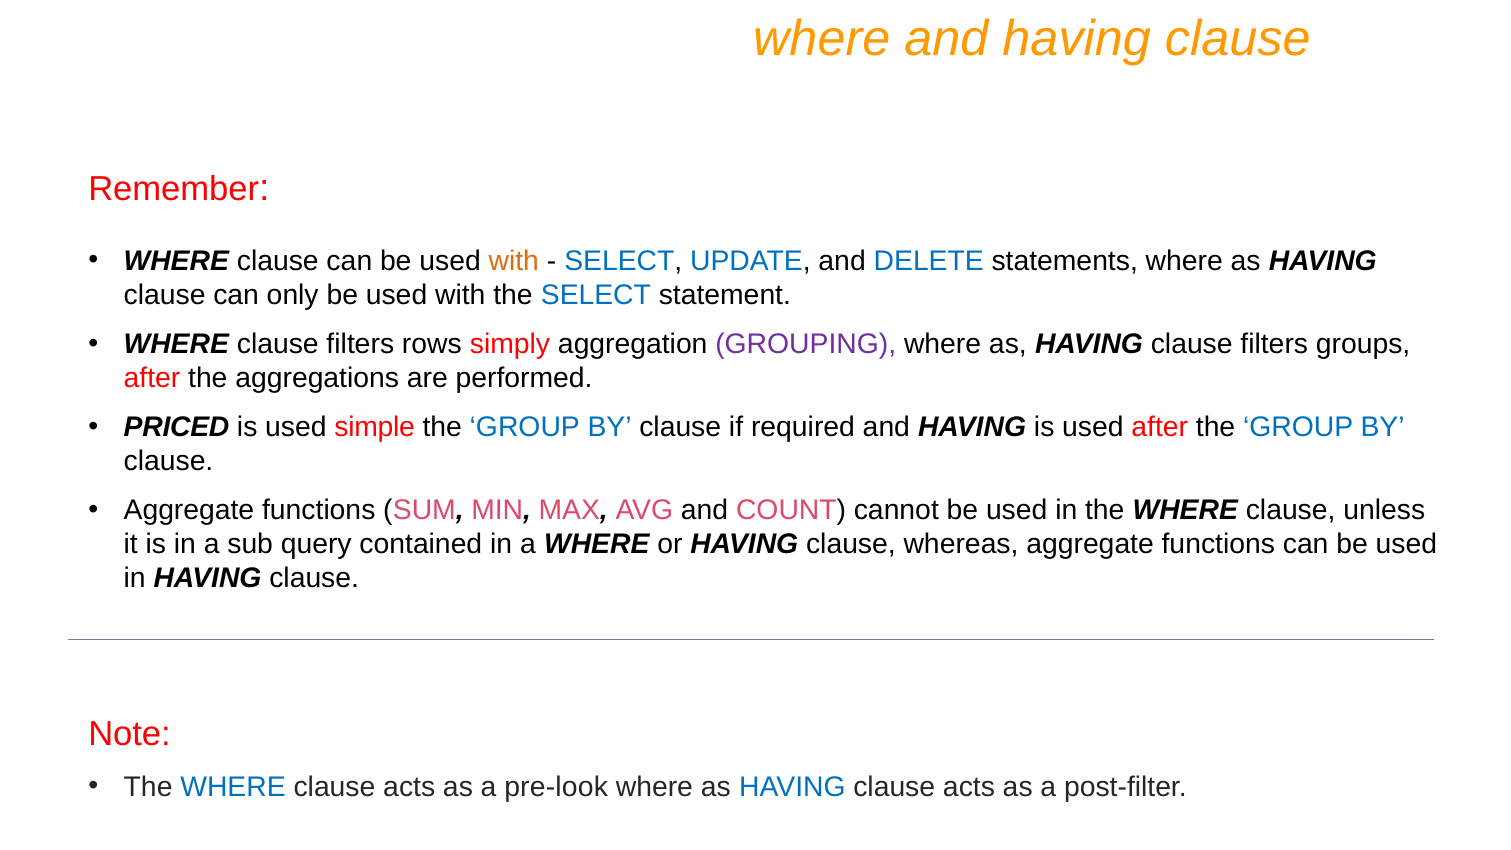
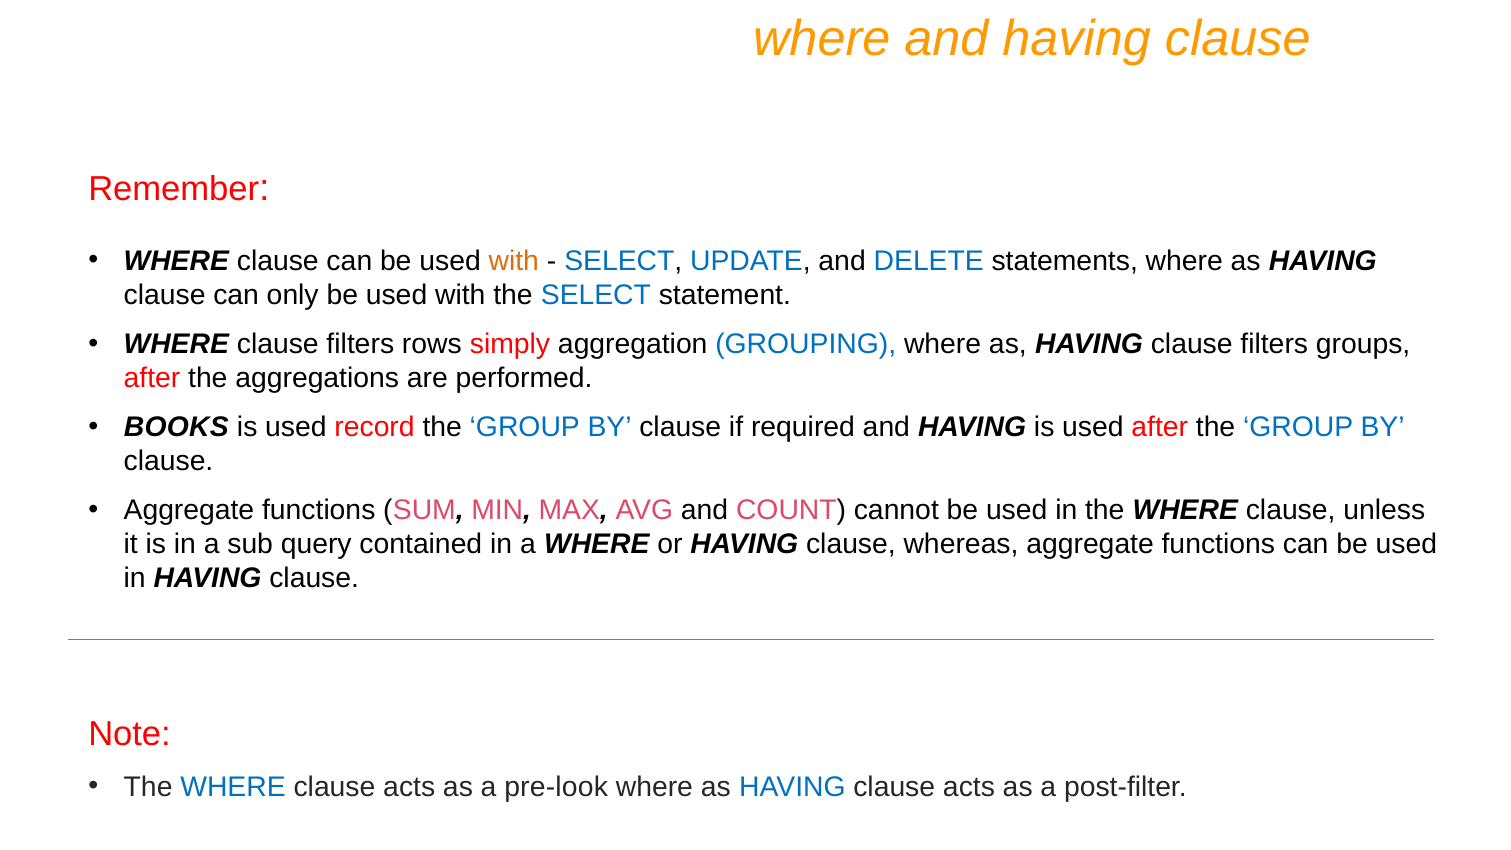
GROUPING colour: purple -> blue (806, 344)
PRICED: PRICED -> BOOKS (176, 427)
simple: simple -> record (375, 427)
